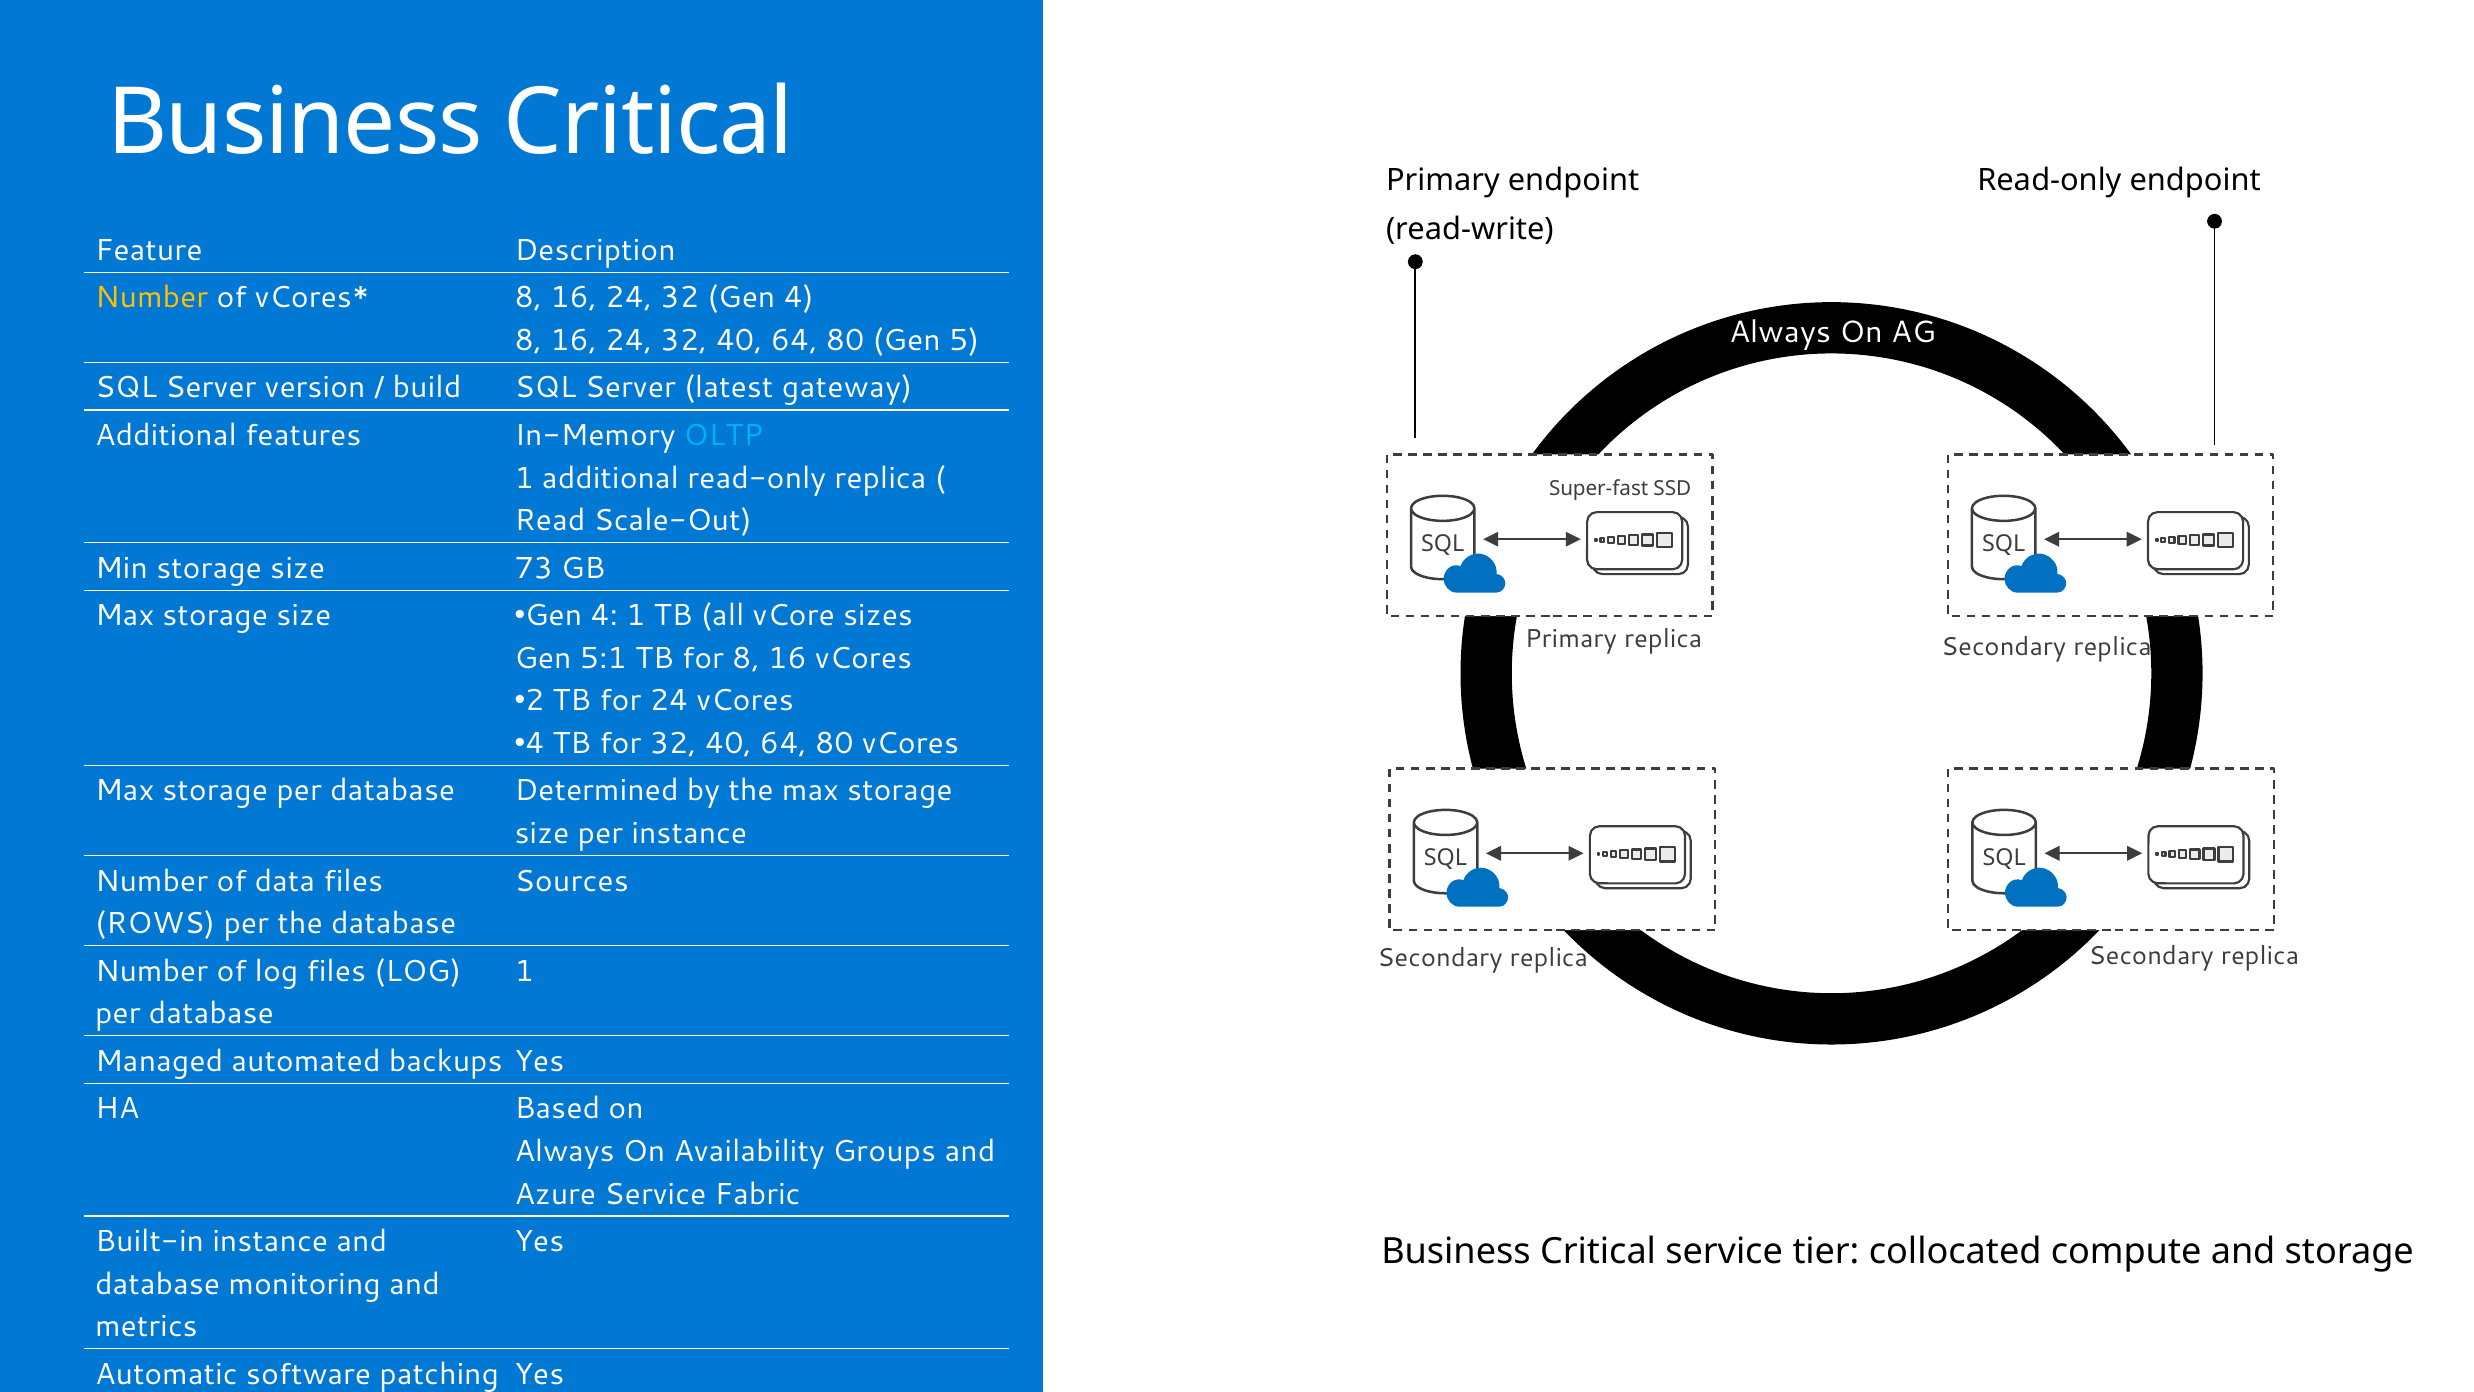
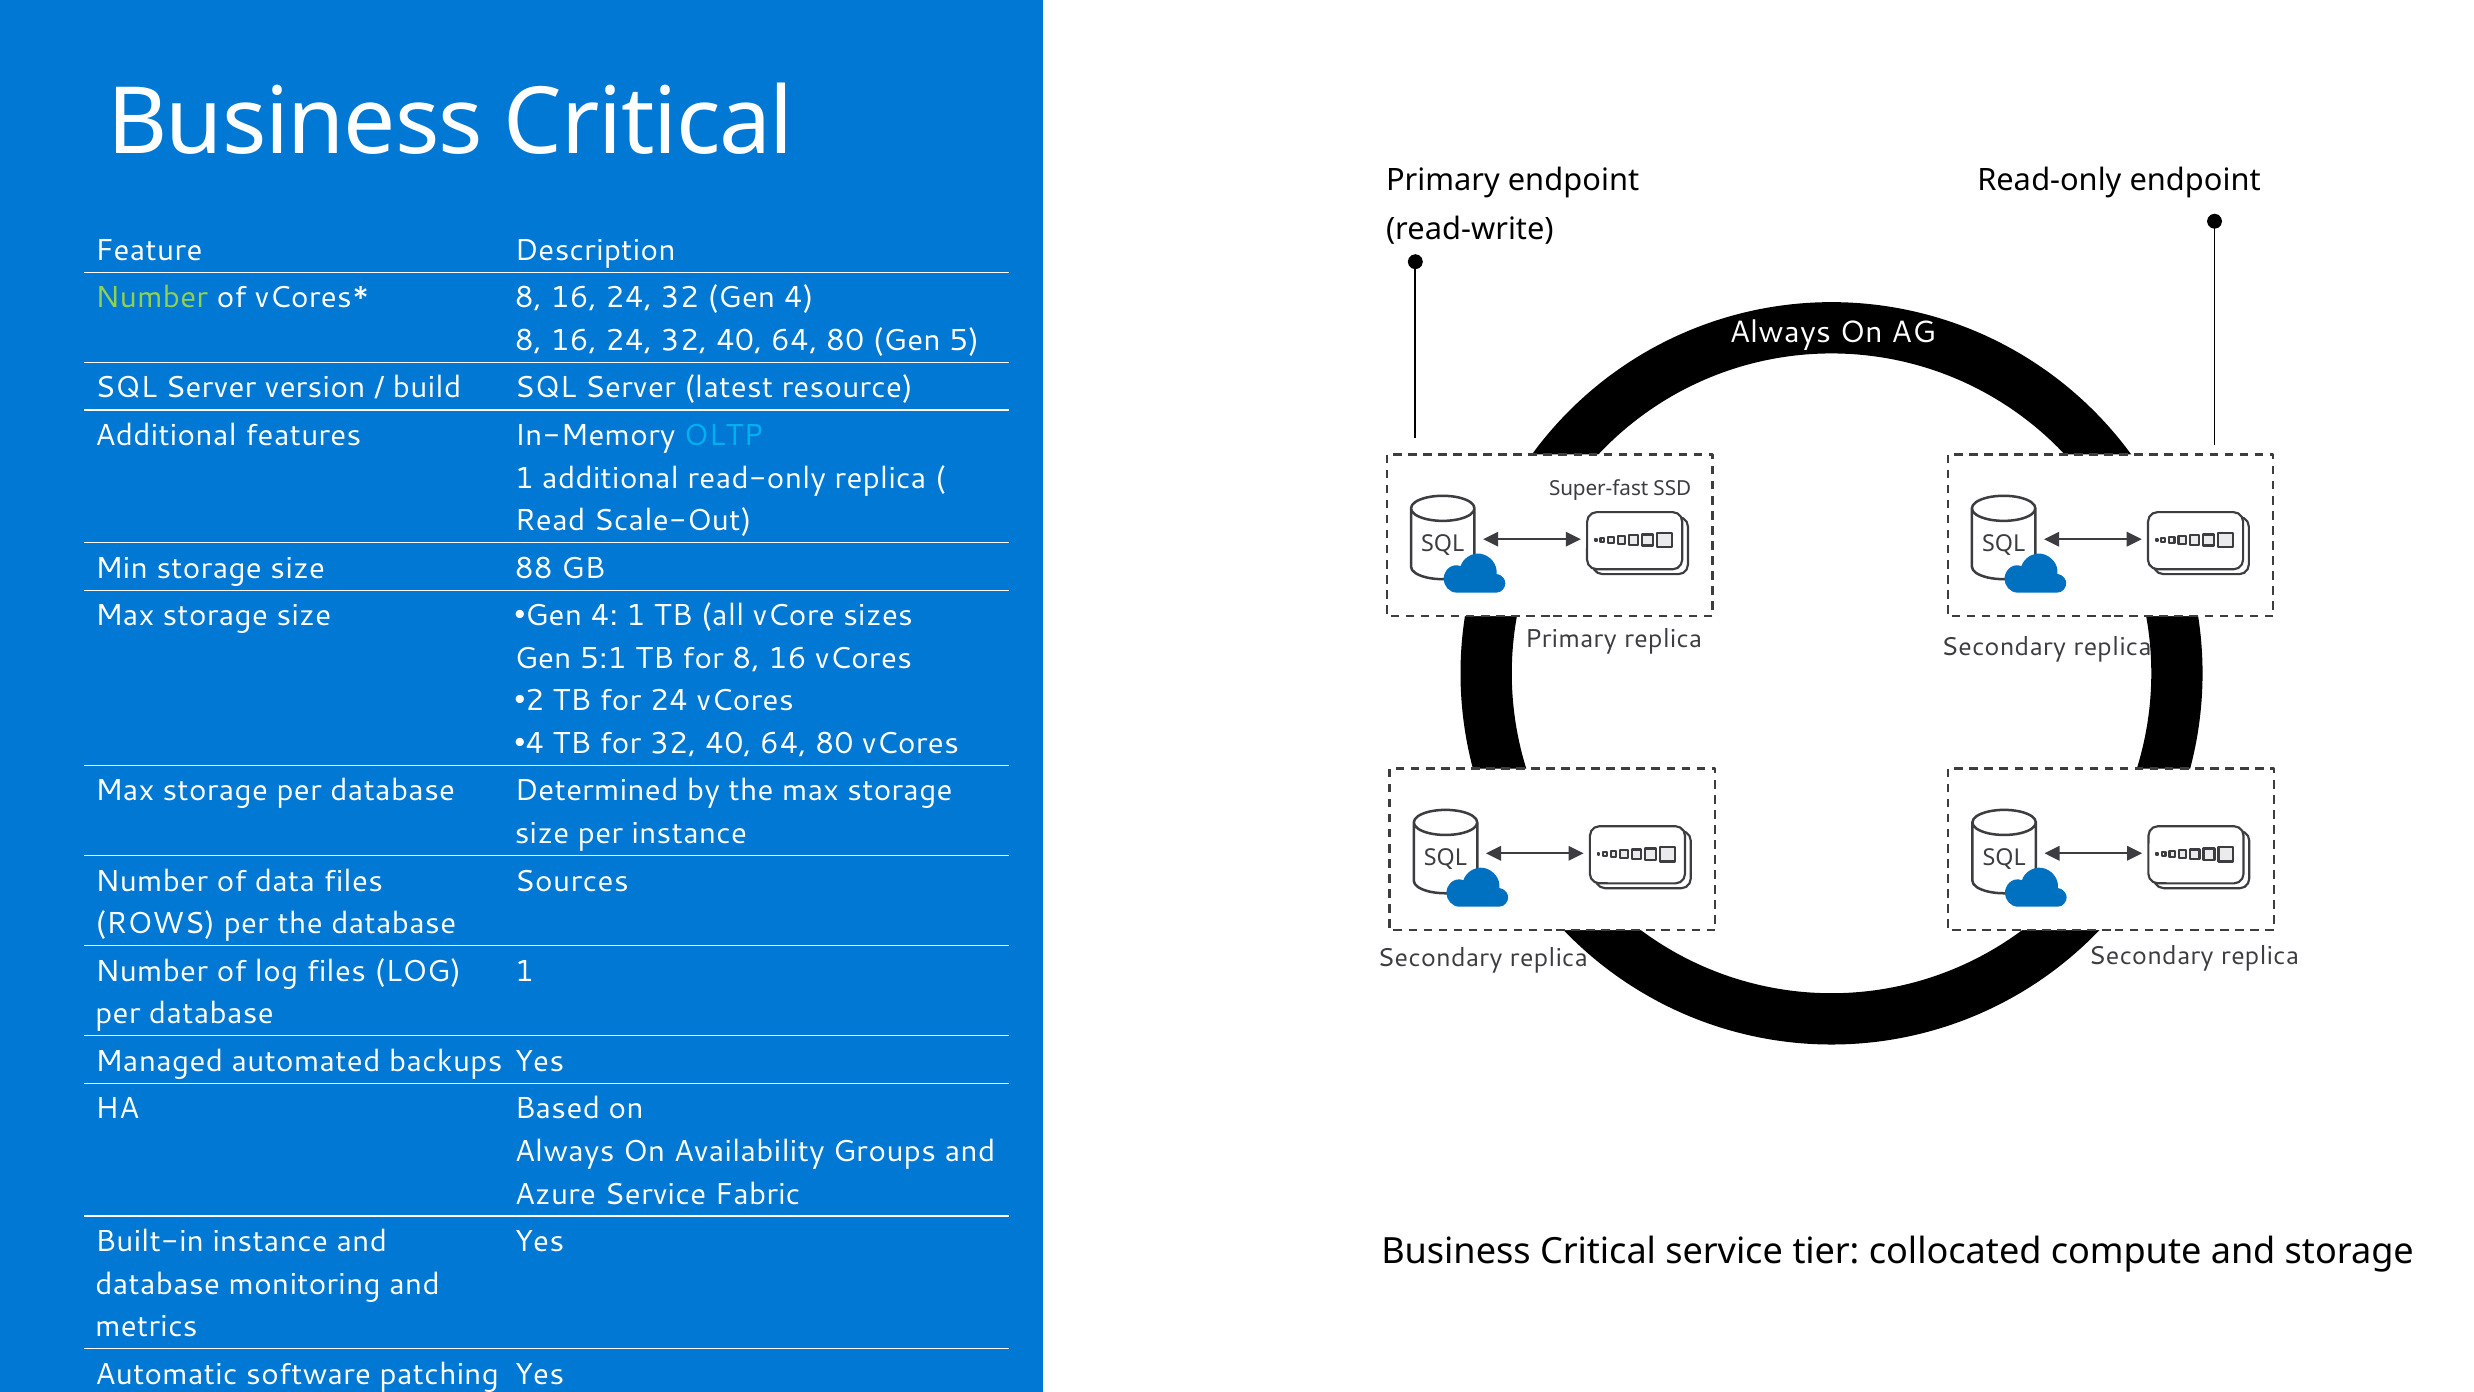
Number colour: yellow -> light green (152, 298)
latest gateway: gateway -> resource (847, 388)
73: 73 -> 88 (534, 568)
